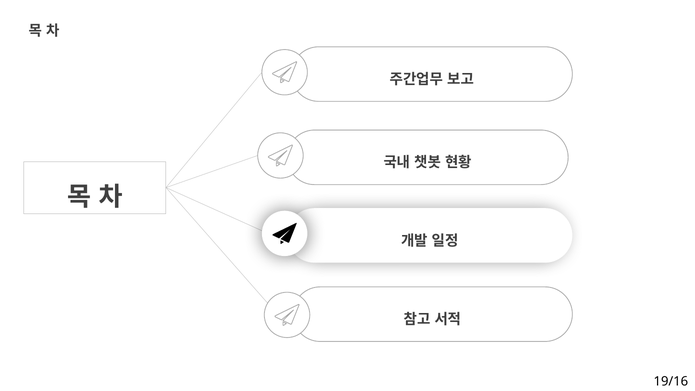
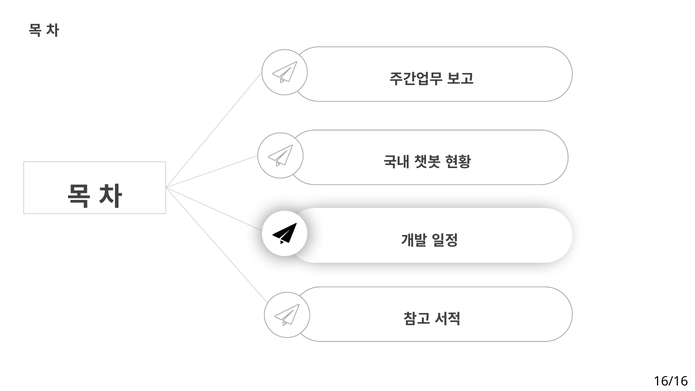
19/16: 19/16 -> 16/16 (671, 381)
